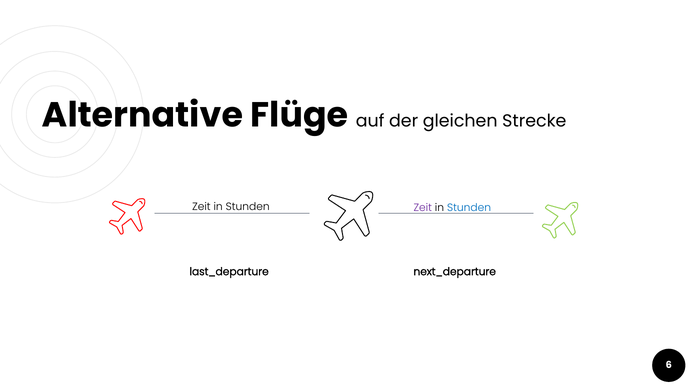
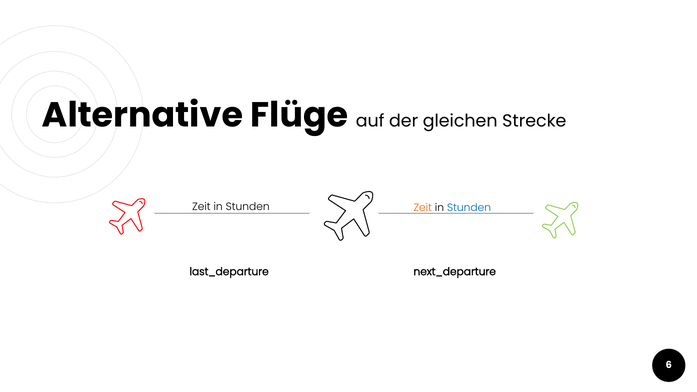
Zeit colour: purple -> orange (423, 208)
